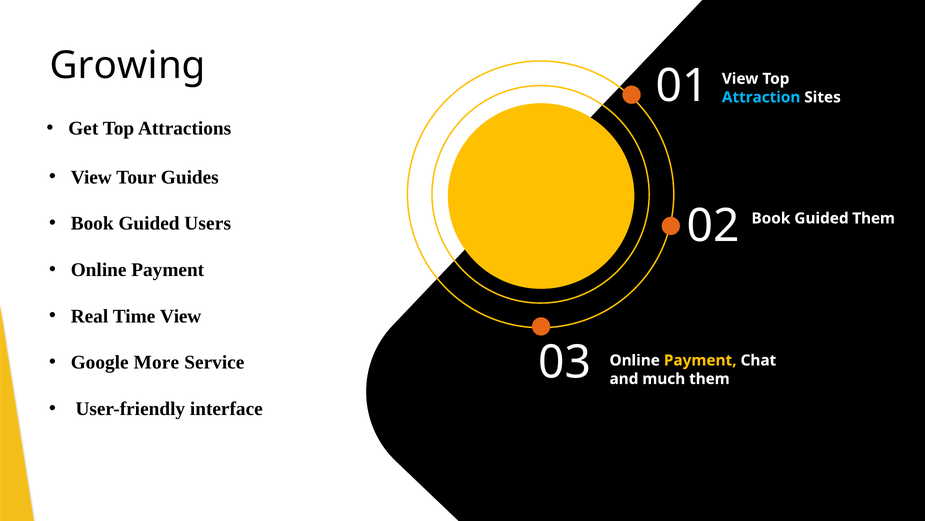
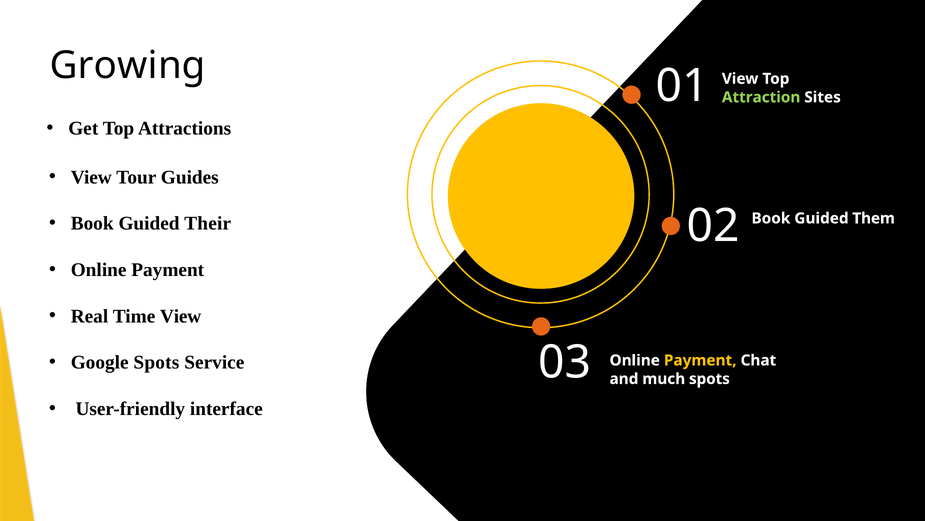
Attraction colour: light blue -> light green (761, 97)
Users: Users -> Their (208, 223)
Google More: More -> Spots (156, 362)
much them: them -> spots (709, 378)
